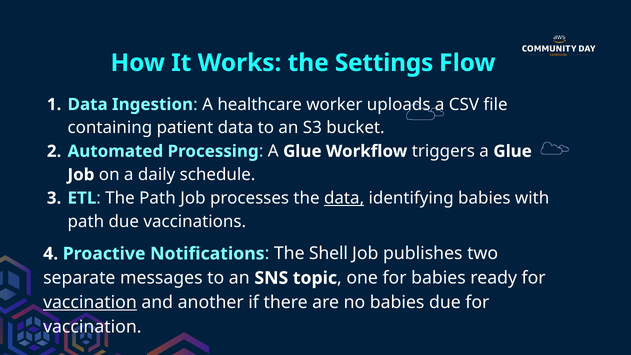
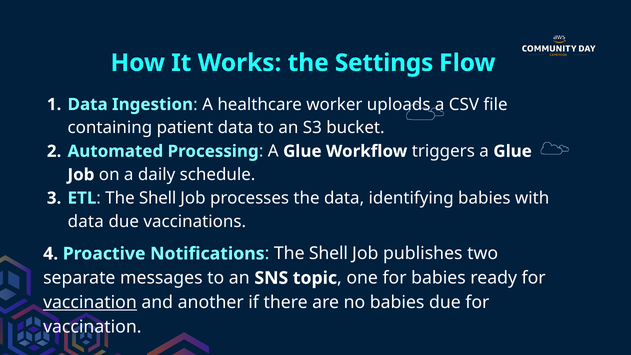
Path: Path -> Shell (158, 198)
data underline: present -> none (344, 198)
path: path -> data (86, 221)
